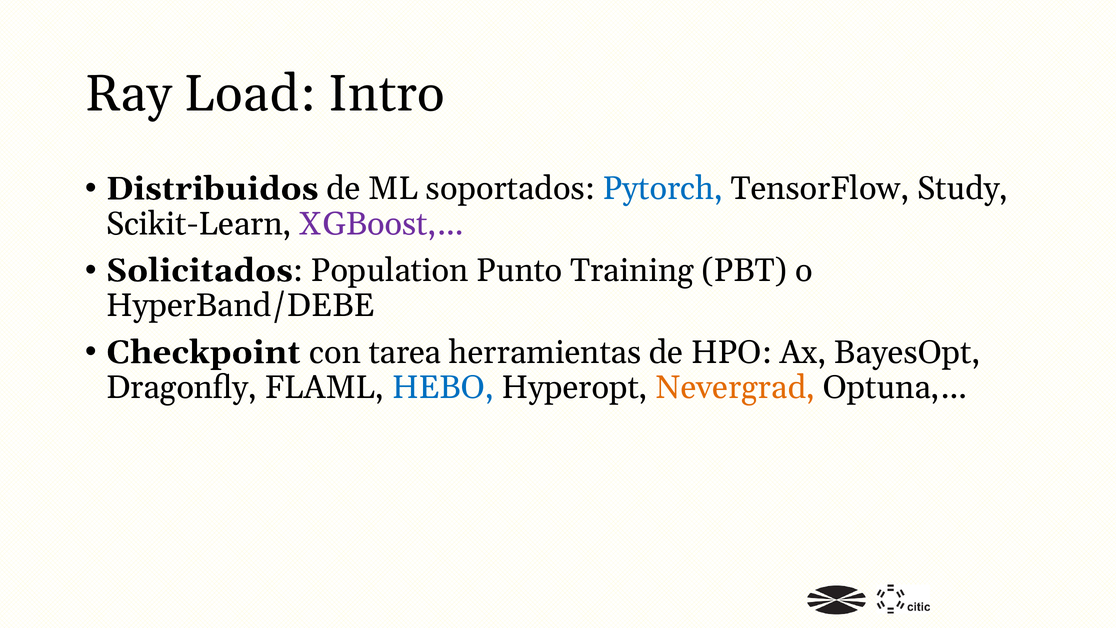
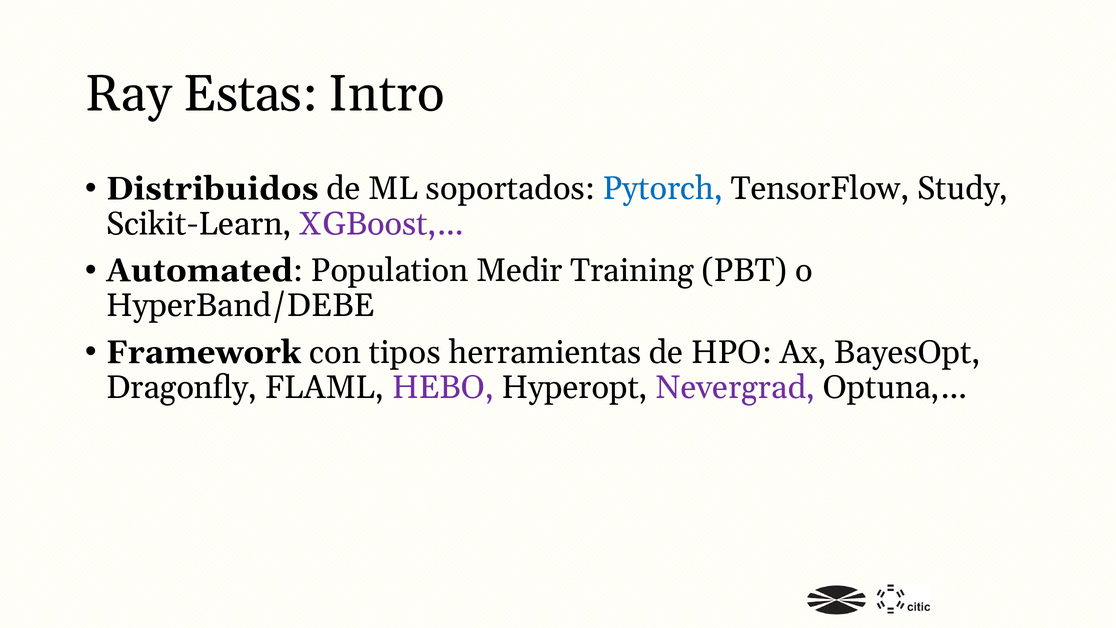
Load: Load -> Estas (250, 94)
Solicitados: Solicitados -> Automated (199, 270)
Punto: Punto -> Medir (519, 270)
Checkpoint: Checkpoint -> Framework (204, 352)
tarea: tarea -> tipos (405, 352)
HEBO colour: blue -> purple (443, 387)
Nevergrad colour: orange -> purple (735, 387)
